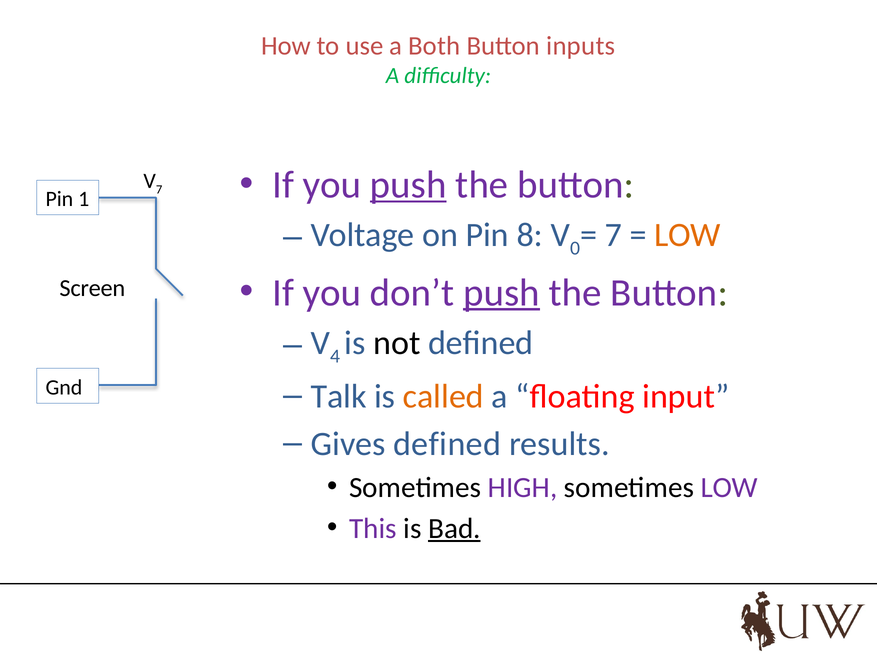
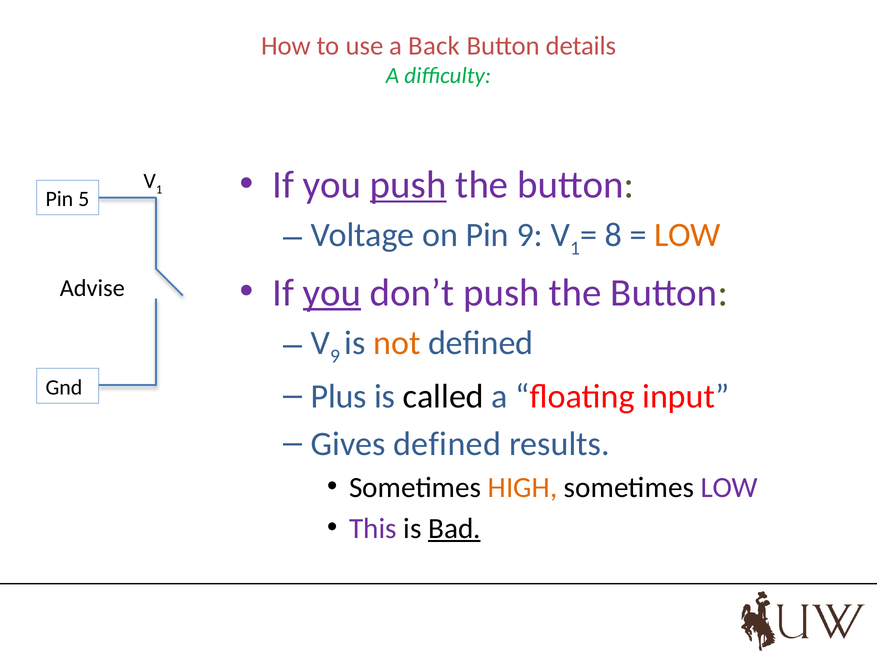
Both: Both -> Back (434, 46)
inputs: inputs -> details (581, 46)
7: 7 -> 1 (159, 190)
1: 1 -> 5 (84, 199)
Pin 8: 8 -> 9 (530, 235)
0: 0 -> 1 (575, 248)
7: 7 -> 8 (613, 235)
you underline: none -> present (332, 293)
push underline: present -> none (501, 293)
Screen: Screen -> Advise (92, 288)
4: 4 -> 9 (335, 356)
not colour: black -> orange (397, 343)
Talk: Talk -> Plus (339, 396)
called colour: orange -> black (443, 396)
HIGH colour: purple -> orange (523, 487)
